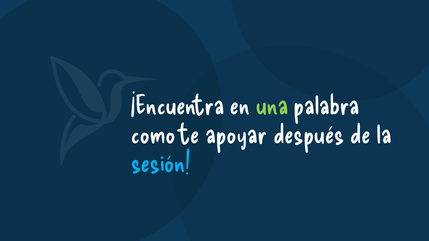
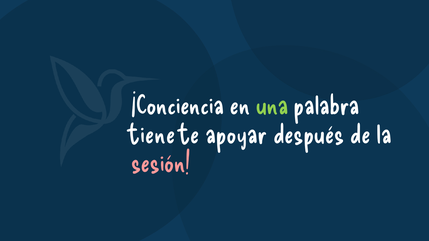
¡Encuentra: ¡Encuentra -> ¡Conciencia (178, 106)
como: como -> tiene (153, 135)
sesión colour: light blue -> pink (161, 164)
